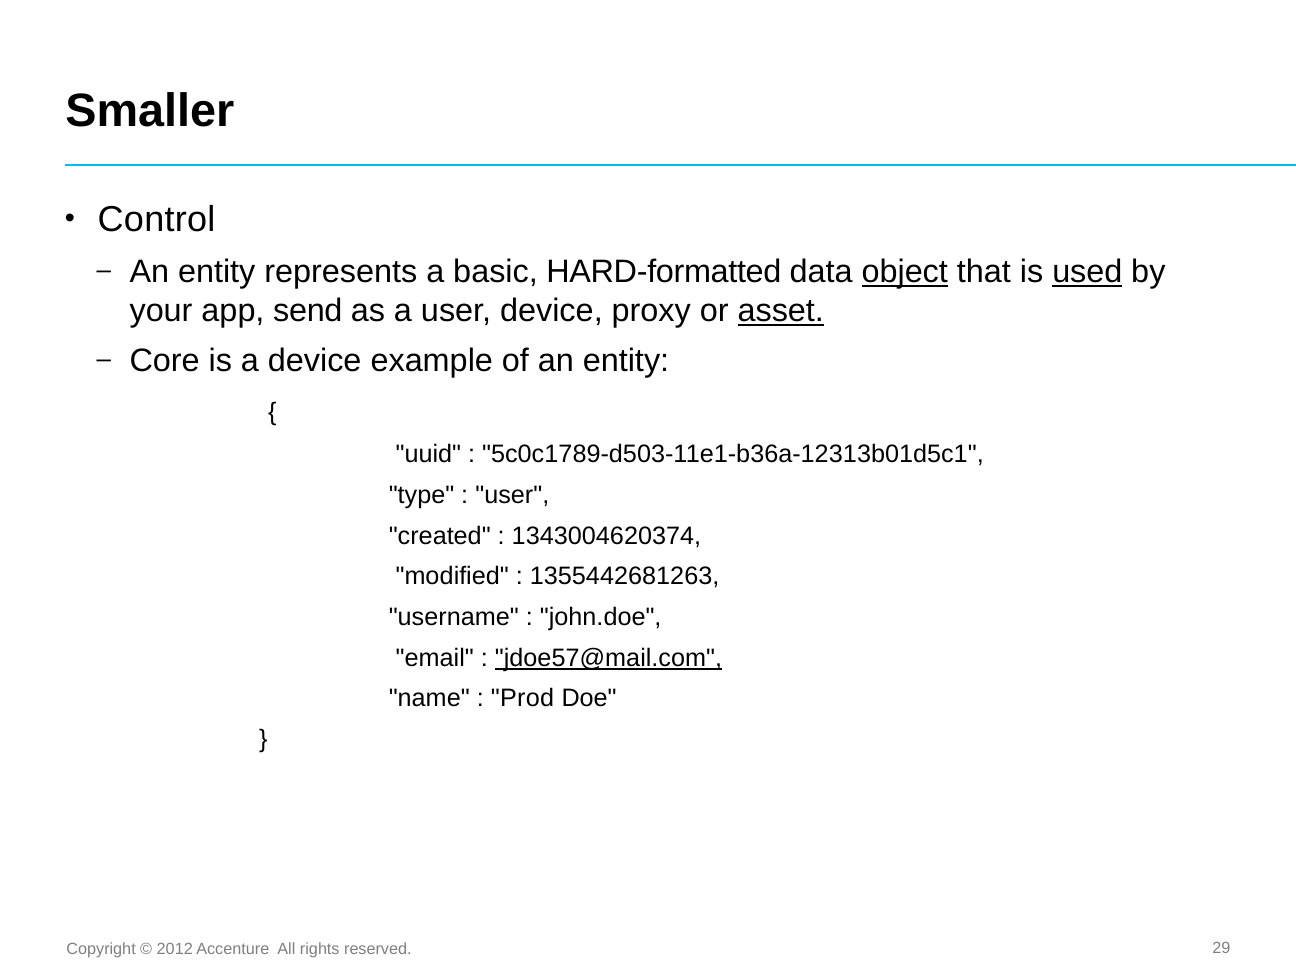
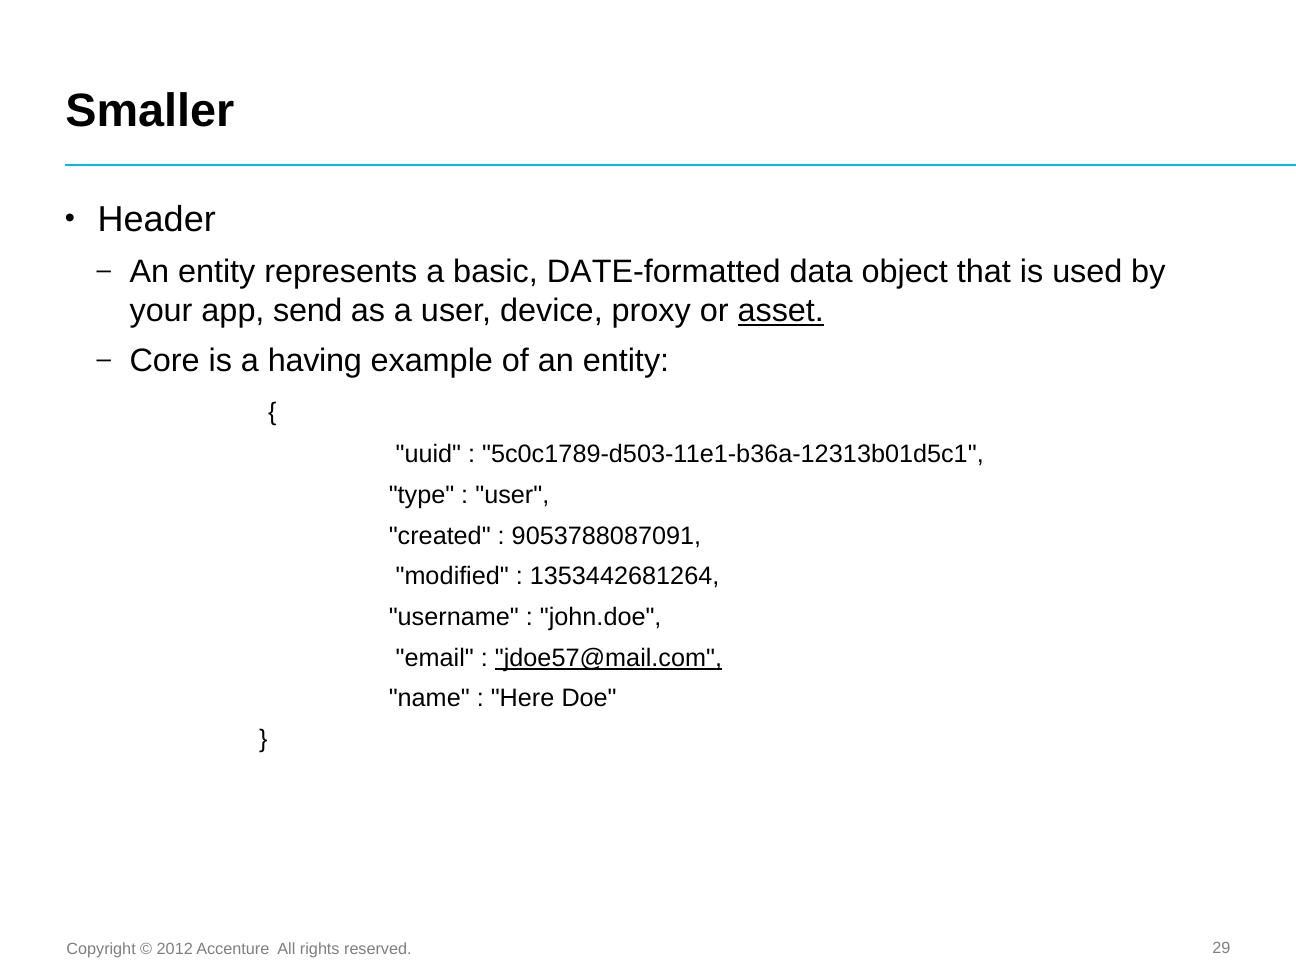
Control: Control -> Header (157, 220)
HARD-formatted: HARD-formatted -> DATE-formatted (664, 272)
object underline: present -> none (905, 272)
used underline: present -> none (1087, 272)
a device: device -> having (315, 361)
1343004620374: 1343004620374 -> 9053788087091 (606, 536)
1355442681263: 1355442681263 -> 1353442681264 (625, 577)
Prod: Prod -> Here (523, 699)
